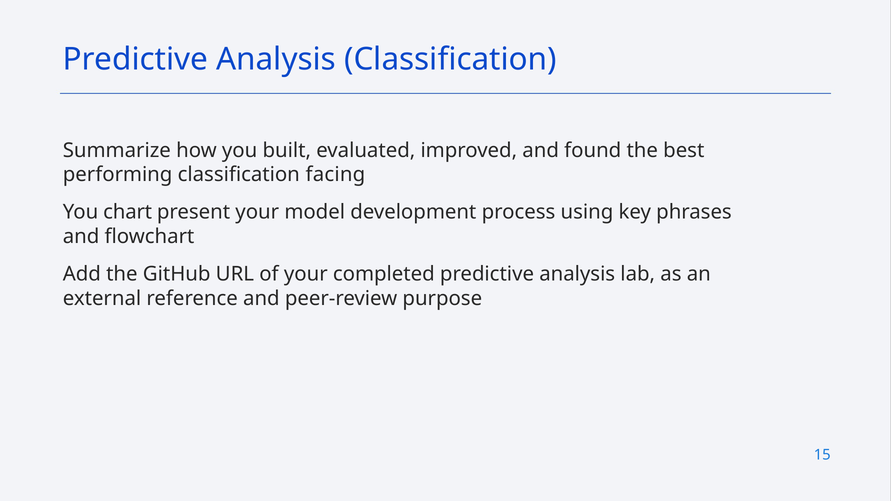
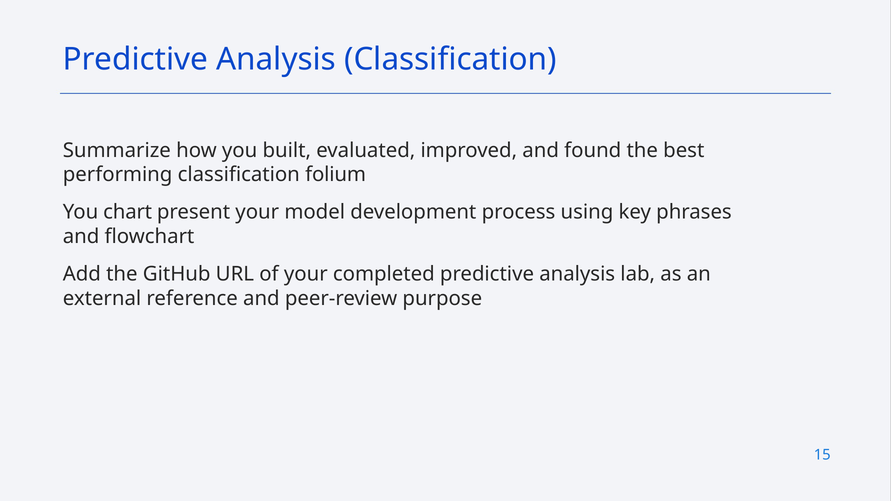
facing: facing -> folium (336, 175)
